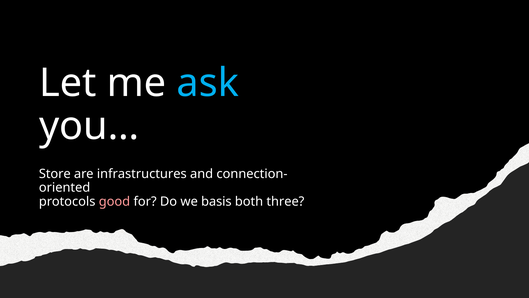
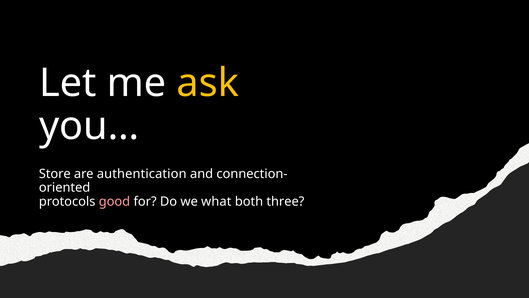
ask colour: light blue -> yellow (208, 83)
infrastructures: infrastructures -> authentication (142, 174)
basis: basis -> what (216, 201)
